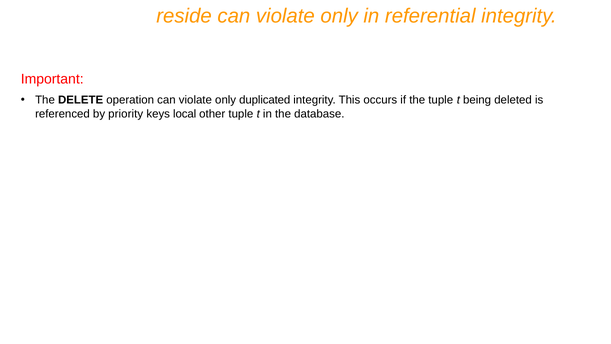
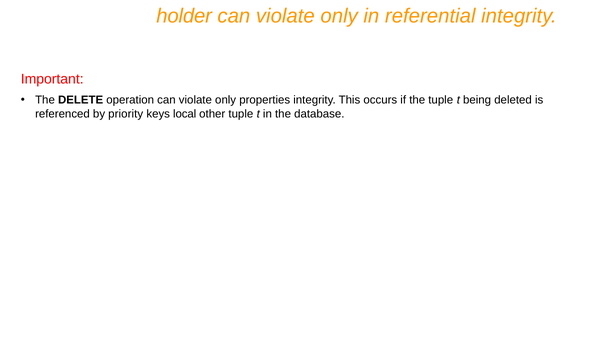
reside: reside -> holder (184, 16)
duplicated: duplicated -> properties (265, 100)
